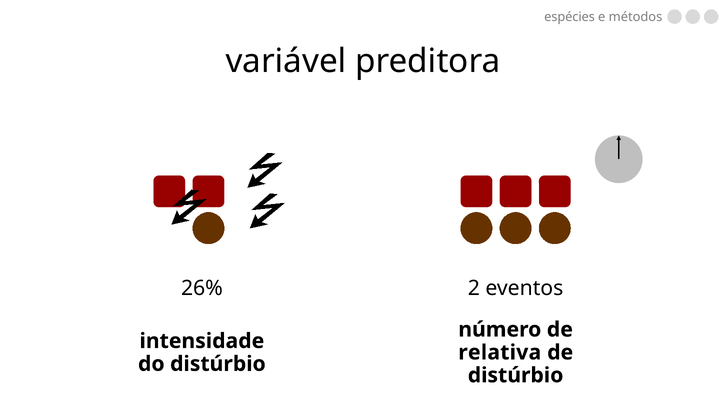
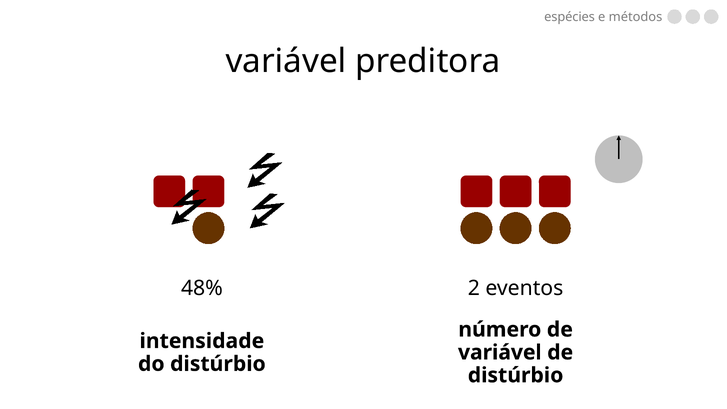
26%: 26% -> 48% (202, 288)
relativa: relativa -> variável (500, 352)
